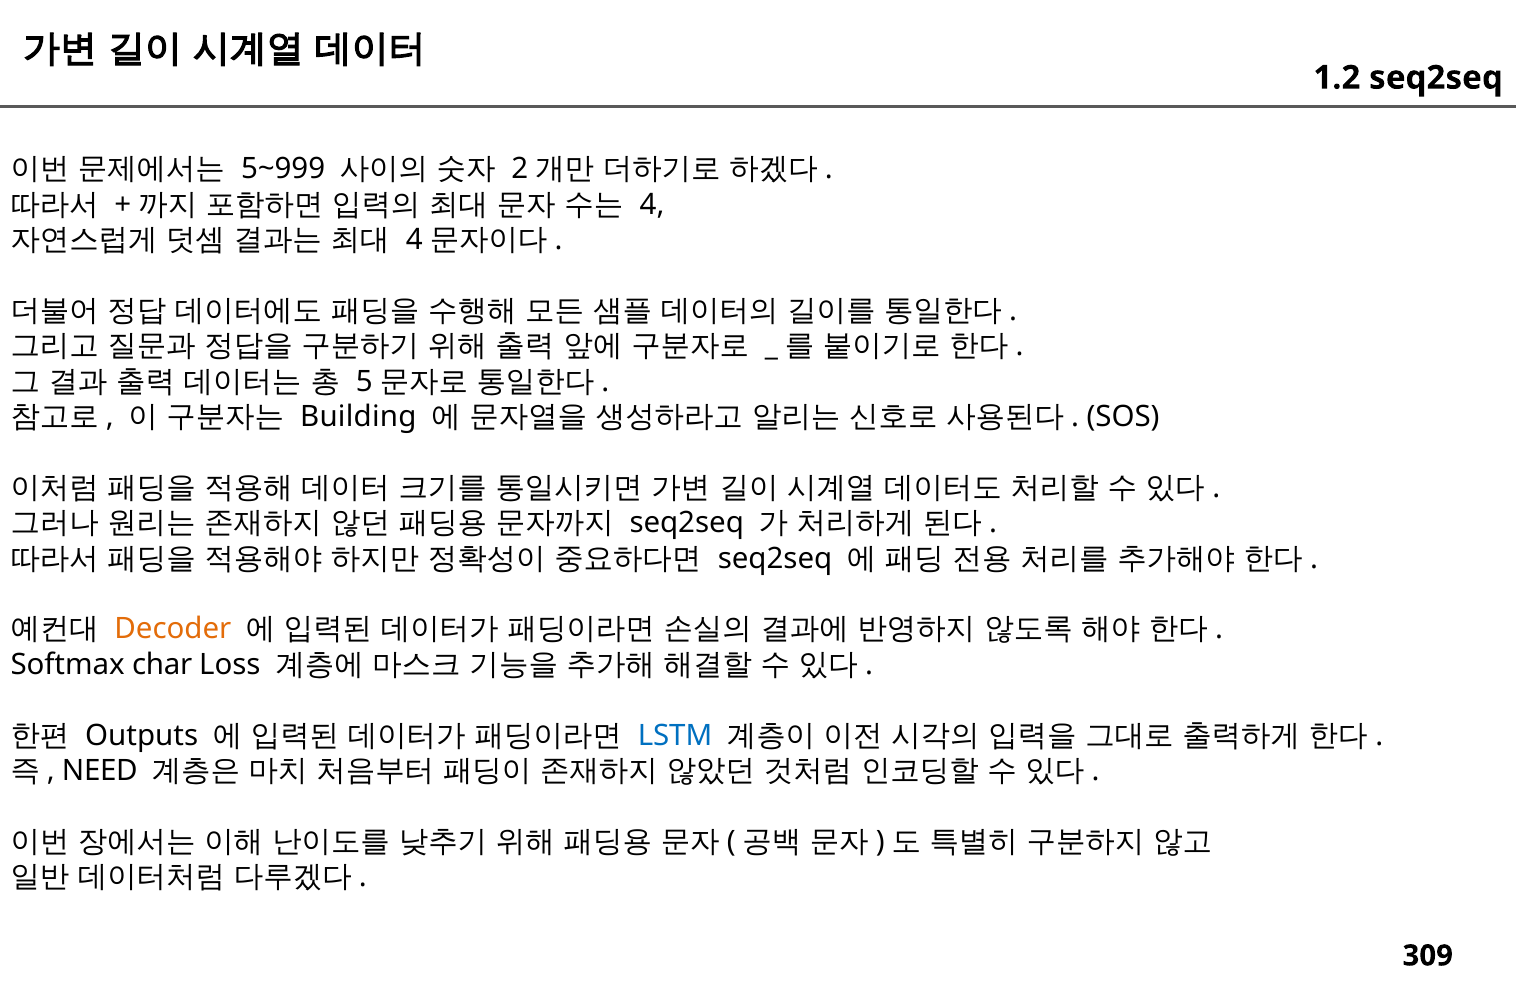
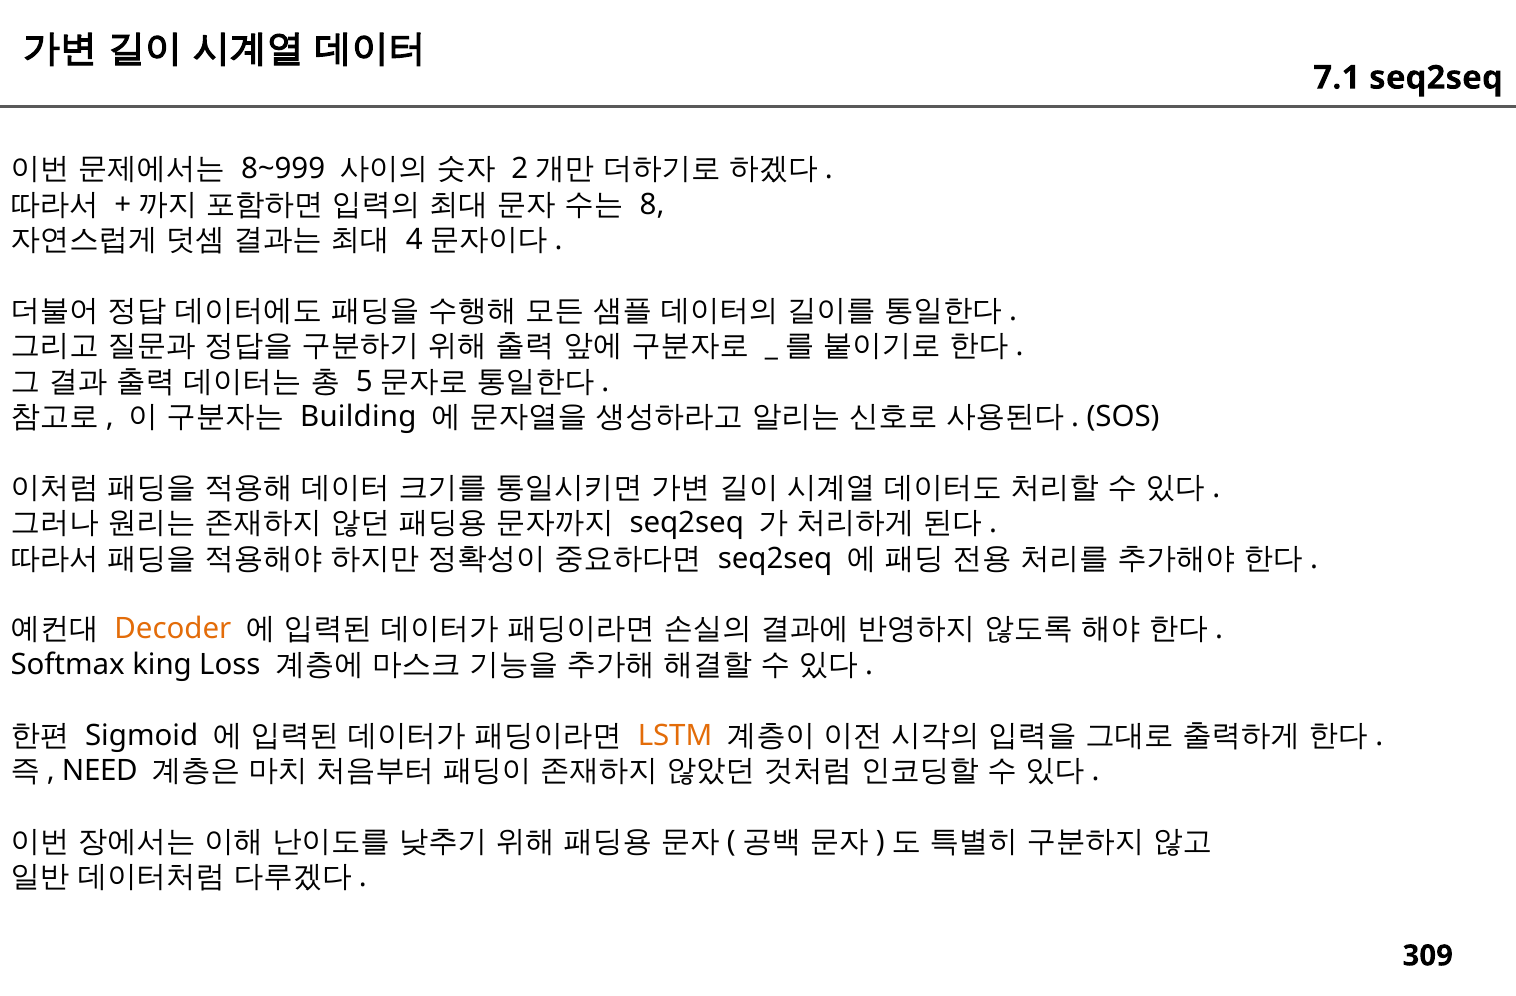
1.2: 1.2 -> 7.1 (1337, 78)
5~999: 5~999 -> 8~999 (283, 169)
4: 4 -> 8 (652, 204)
char: char -> king (162, 664)
Outputs: Outputs -> Sigmoid (142, 735)
LSTM colour: blue -> orange (675, 735)
